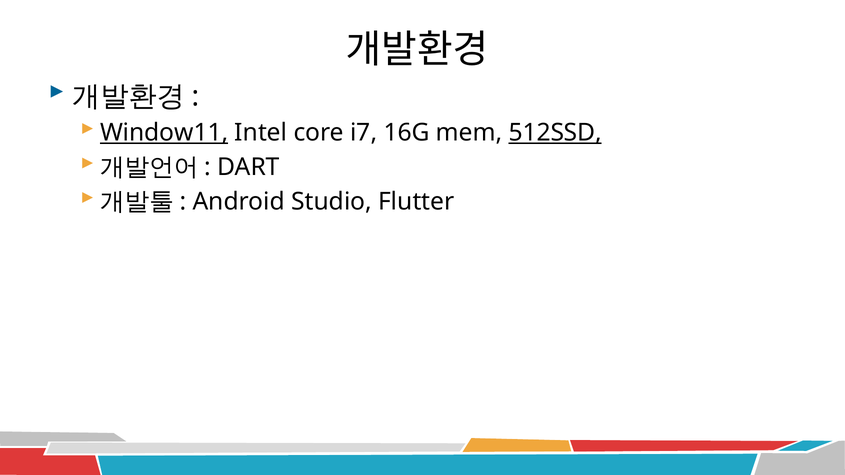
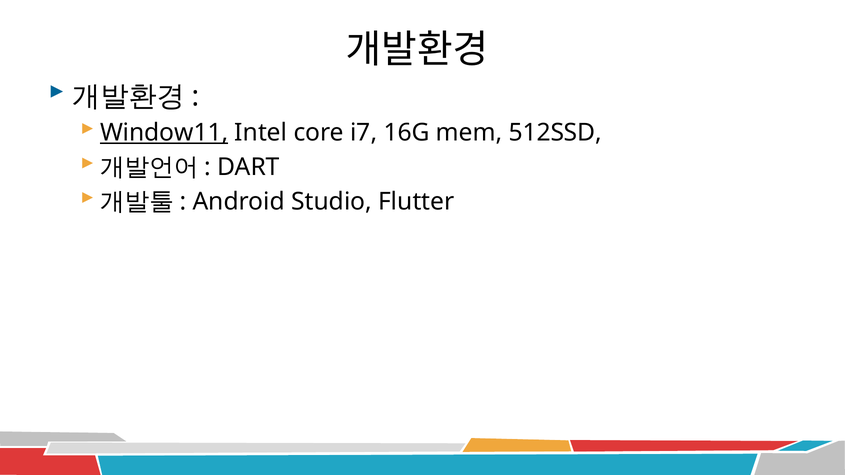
512SSD underline: present -> none (555, 133)
